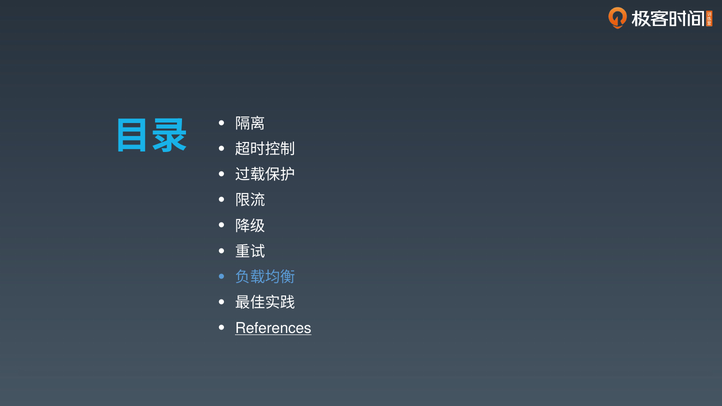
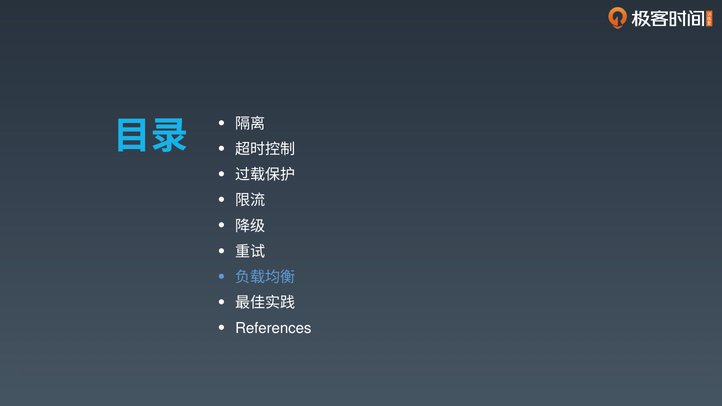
References underline: present -> none (273, 328)
